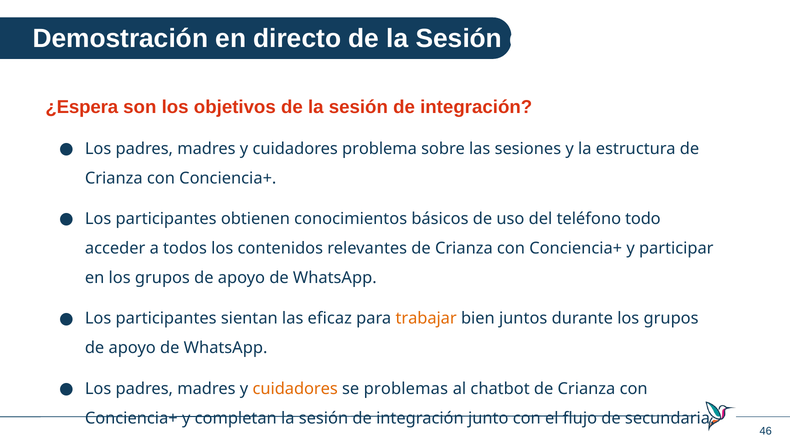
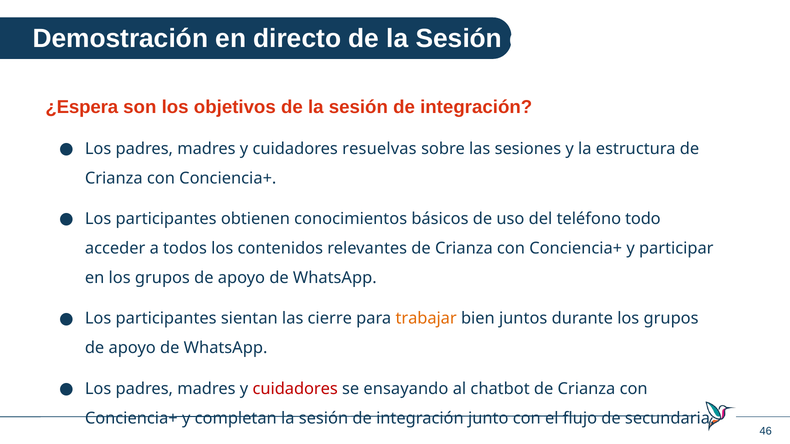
problema: problema -> resuelvas (379, 149)
eficaz: eficaz -> cierre (330, 319)
cuidadores colour: orange -> red (295, 389)
problemas: problemas -> ensayando (406, 389)
